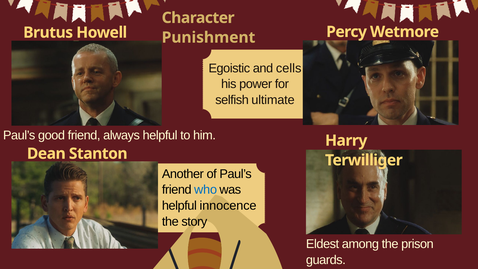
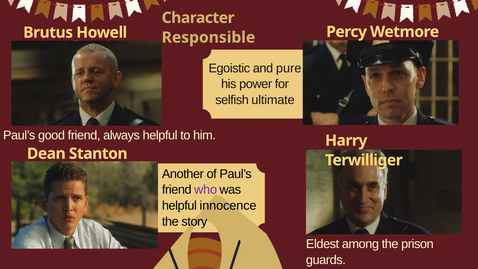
Punishment: Punishment -> Responsible (208, 37)
cells: cells -> pure (289, 68)
who colour: blue -> purple (206, 190)
